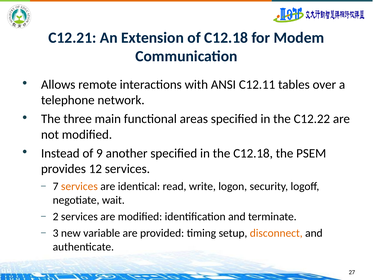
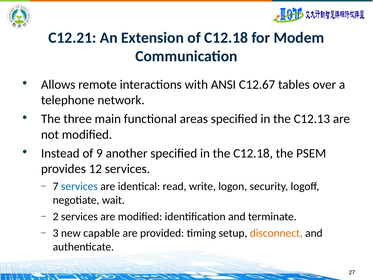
C12.11: C12.11 -> C12.67 (257, 84)
C12.22: C12.22 -> C12.13 (312, 119)
services colour: orange -> blue (79, 186)
variable: variable -> capable (102, 233)
